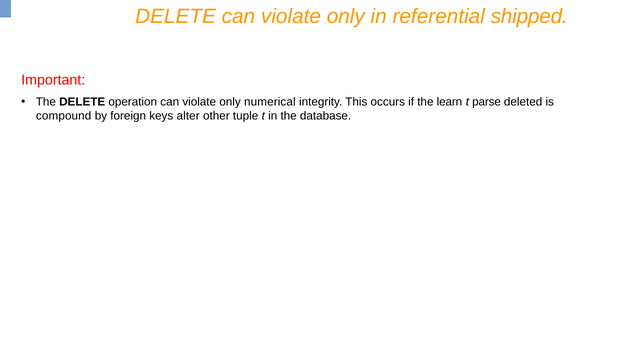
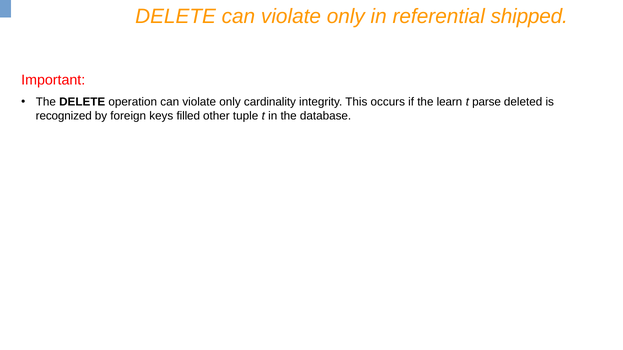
numerical: numerical -> cardinality (270, 102)
compound: compound -> recognized (64, 116)
alter: alter -> filled (188, 116)
